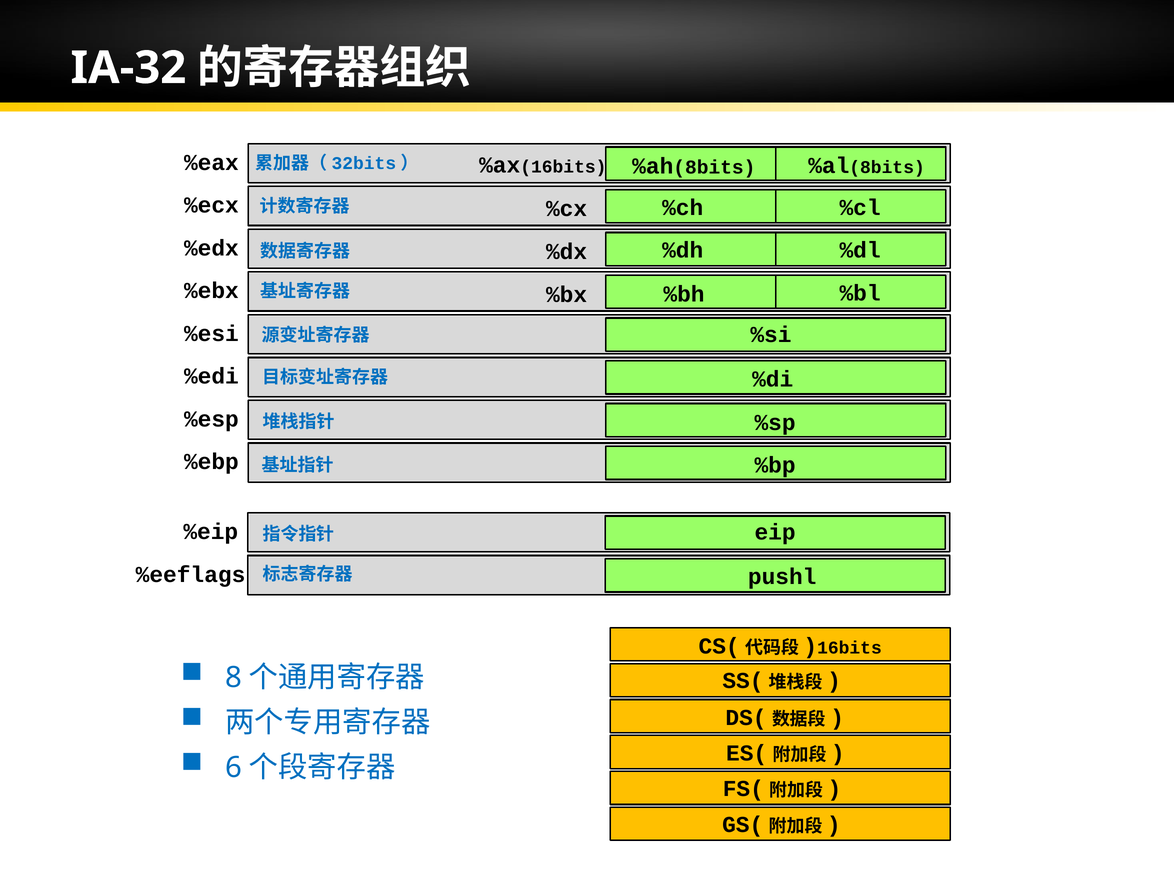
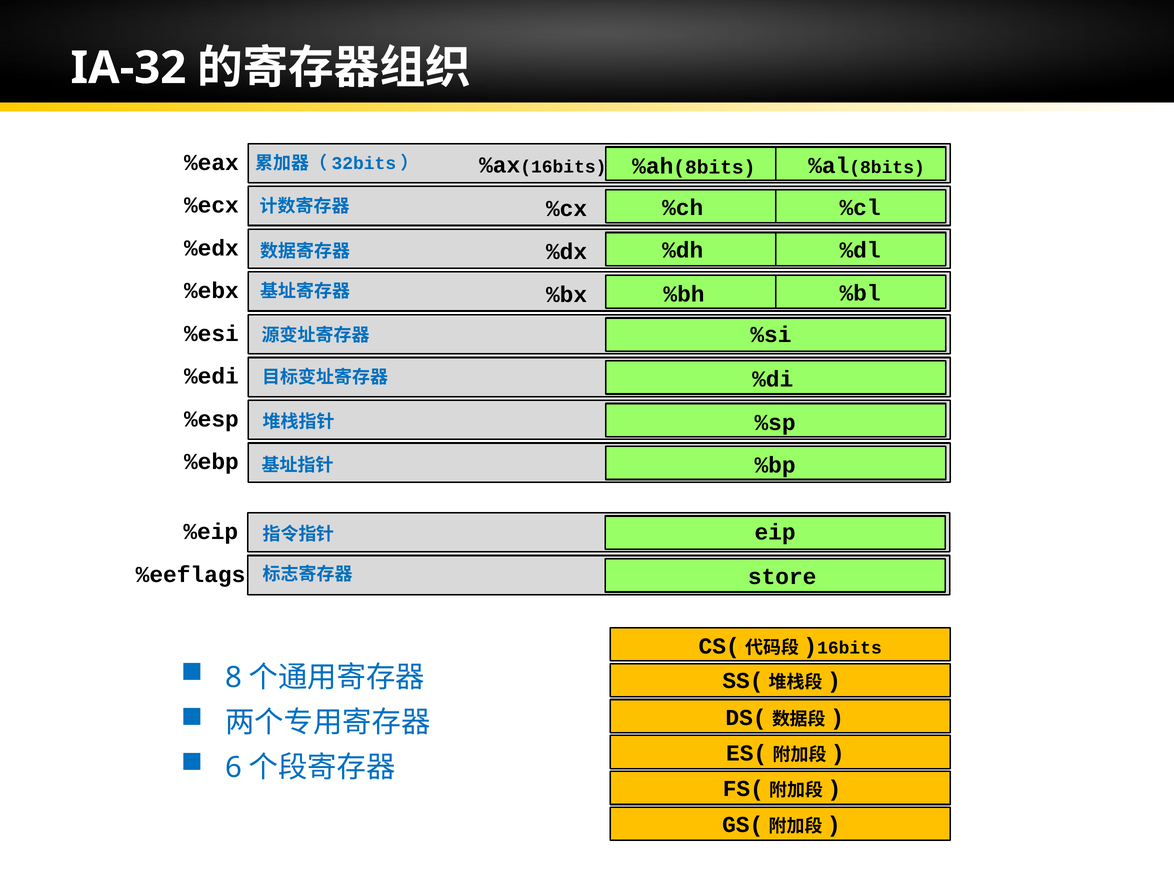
pushl: pushl -> store (782, 577)
